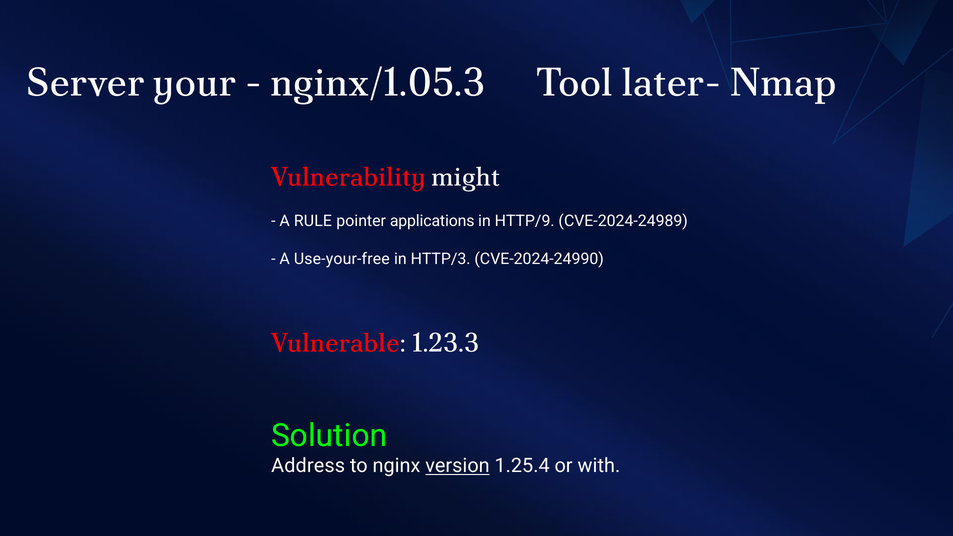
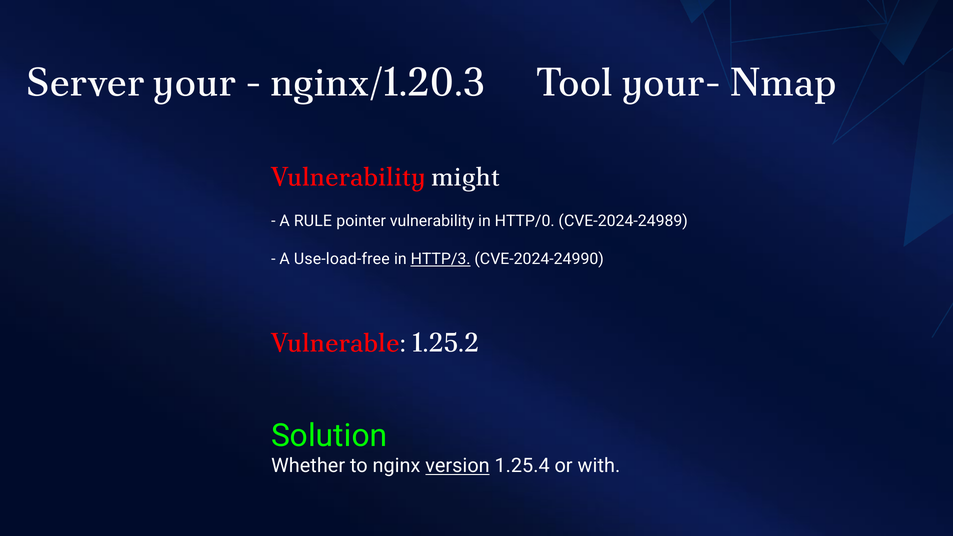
nginx/1.05.3: nginx/1.05.3 -> nginx/1.20.3 (378, 83)
later-: later- -> your- (671, 83)
pointer applications: applications -> vulnerability (432, 221)
HTTP/9: HTTP/9 -> HTTP/0 (525, 221)
Use-your-free: Use-your-free -> Use-load-free (342, 259)
HTTP/3 underline: none -> present (441, 259)
1.23.3: 1.23.3 -> 1.25.2 (446, 343)
Address: Address -> Whether (308, 466)
